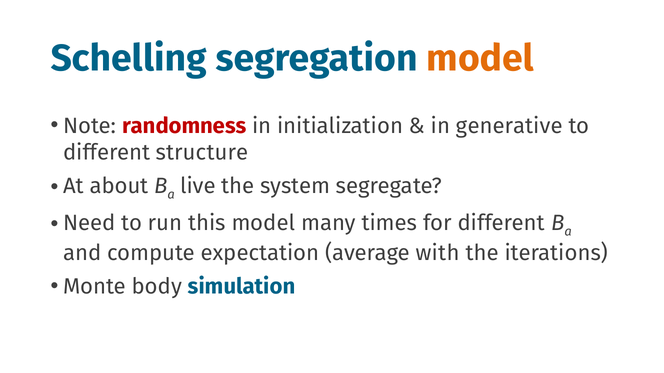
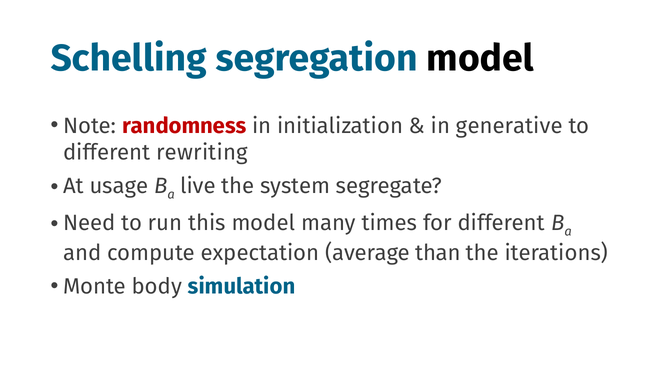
model colour: orange -> black (480, 59)
structure: structure -> rewriting (202, 152)
about: about -> usage (119, 186)
with: with -> than (438, 253)
